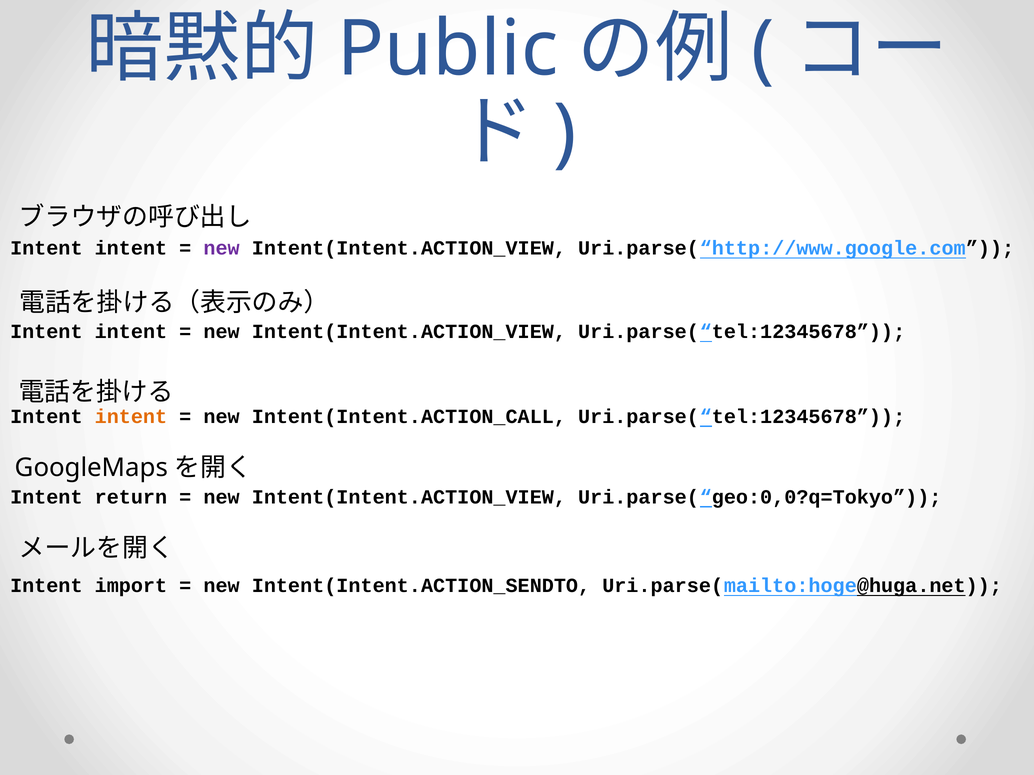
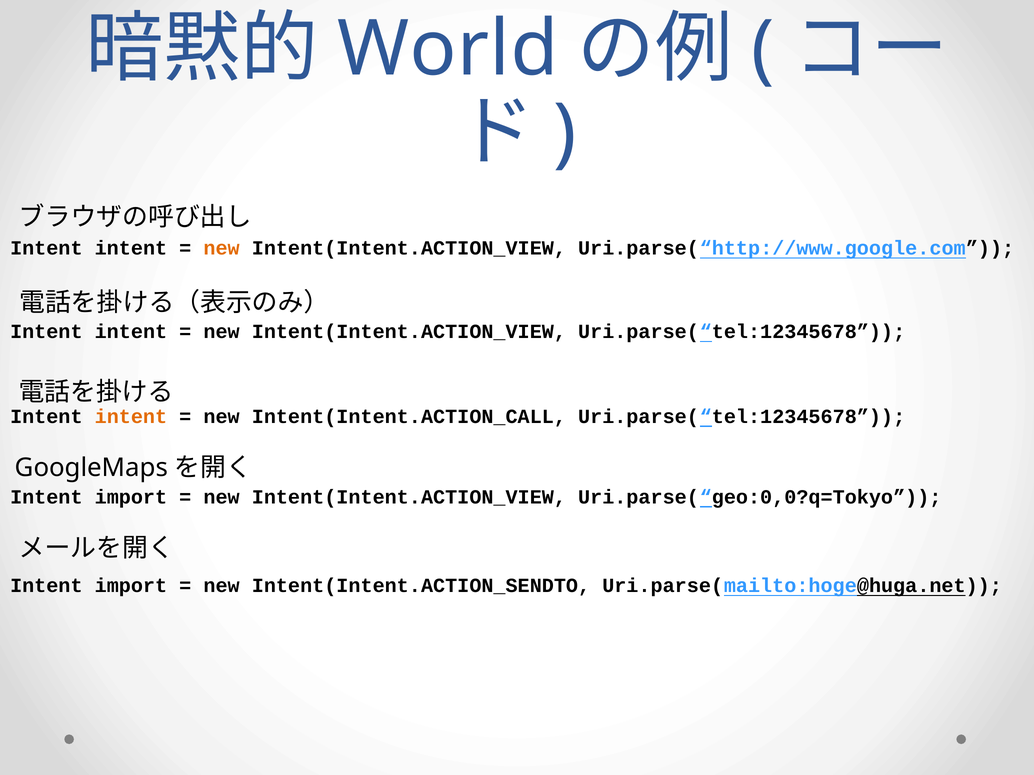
Public: Public -> World (448, 49)
new colour: purple -> orange (222, 248)
return: return -> import (131, 497)
